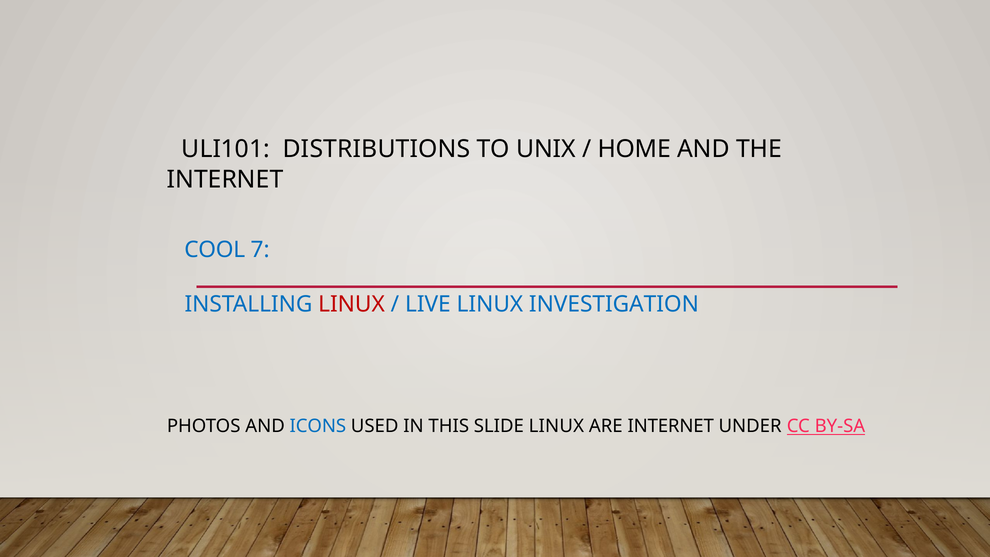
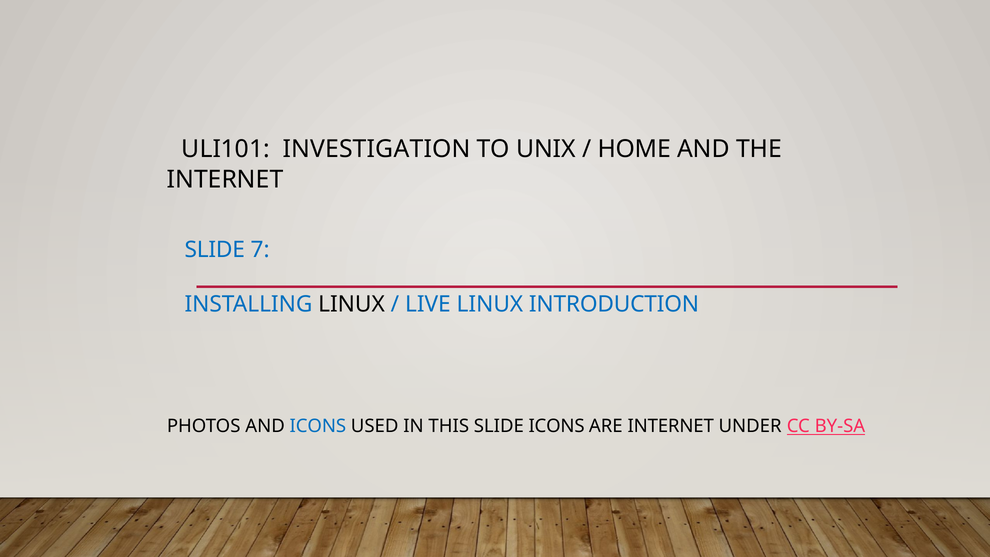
DISTRIBUTIONS: DISTRIBUTIONS -> INVESTIGATION (377, 149)
COOL: COOL -> SLIDE (215, 250)
LINUX colour: red -> black (352, 304)
INVESTIGATION: INVESTIGATION -> INTRODUCTION (614, 304)
SLIDE LINUX: LINUX -> ICONS (557, 426)
